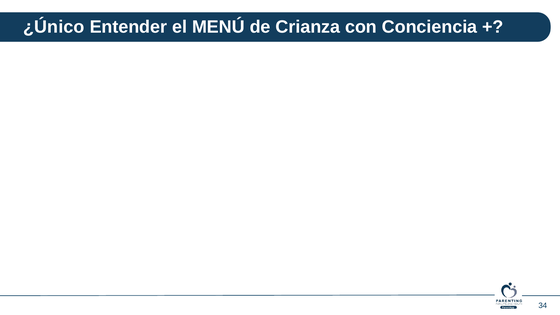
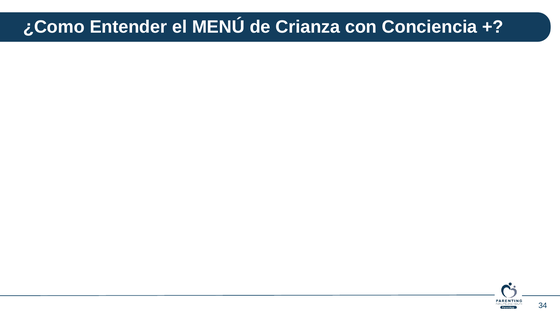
¿Único: ¿Único -> ¿Como (54, 27)
